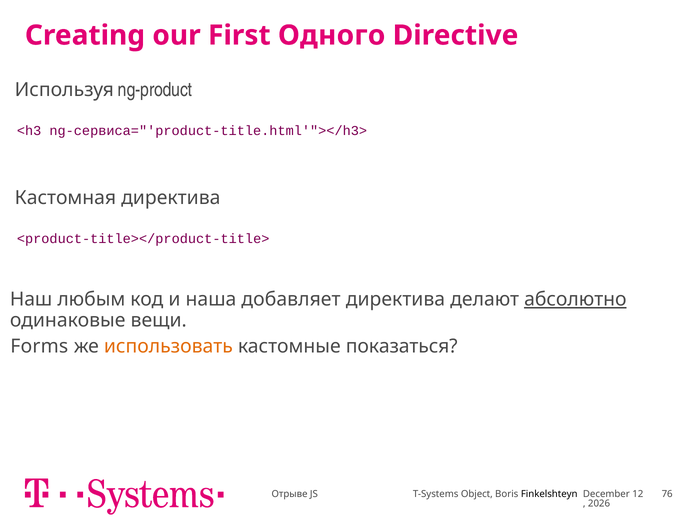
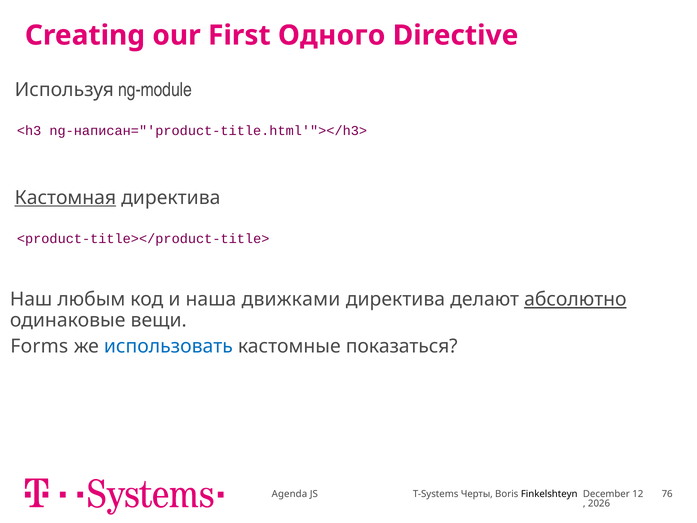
ng-product: ng-product -> ng-module (155, 90)
ng-сервиса="'product-title.html'"></h3>: ng-сервиса="'product-title.html'"></h3> -> ng-написан="'product-title.html'"></h3> (208, 131)
Кастомная underline: none -> present (65, 198)
добавляет: добавляет -> движками (291, 299)
использовать colour: orange -> blue (168, 346)
Отрыве: Отрыве -> Agenda (289, 494)
Object: Object -> Черты (477, 494)
